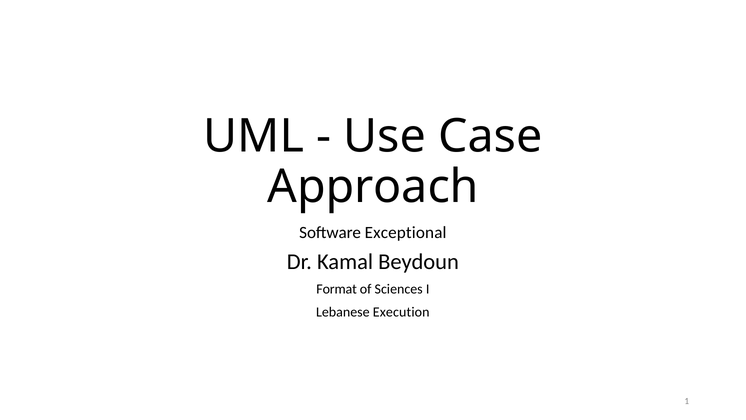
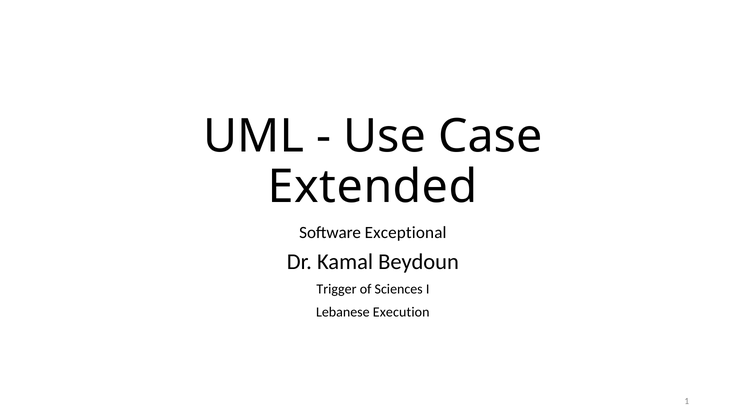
Approach: Approach -> Extended (373, 186)
Format: Format -> Trigger (337, 289)
